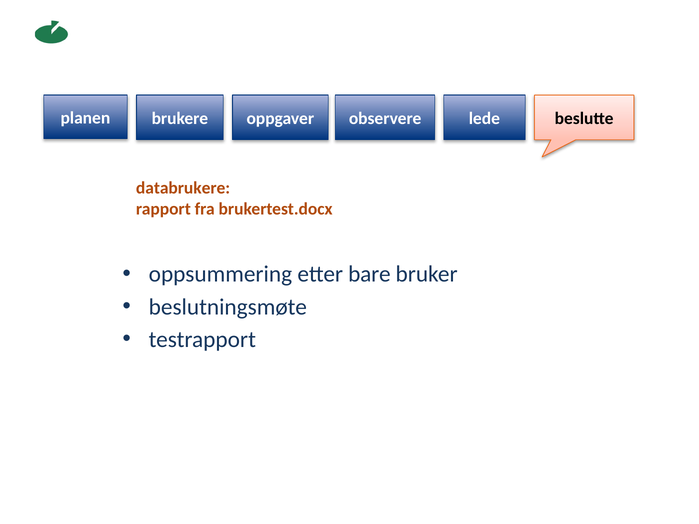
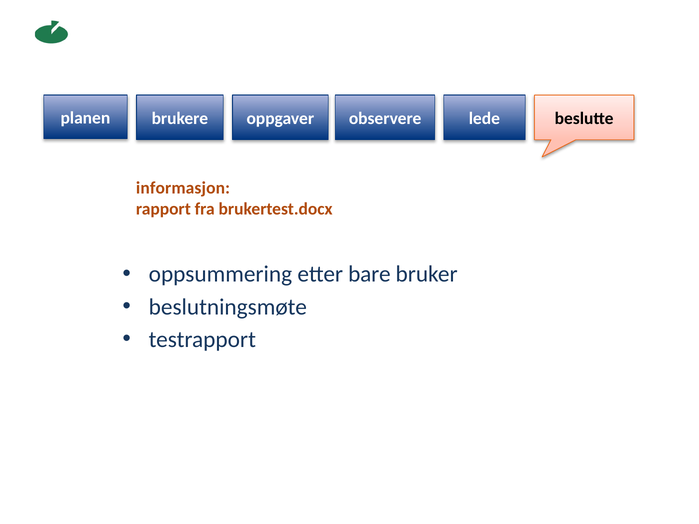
databrukere: databrukere -> informasjon (183, 188)
